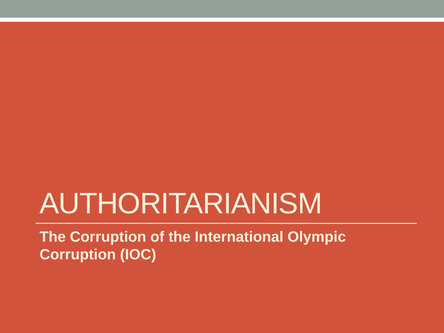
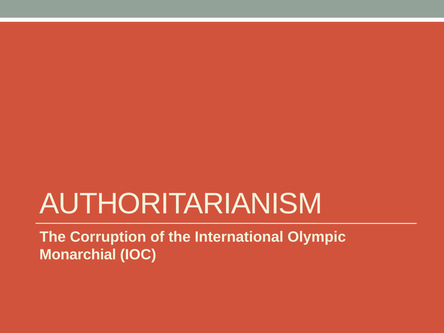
Corruption: Corruption -> Monarchial (78, 255)
